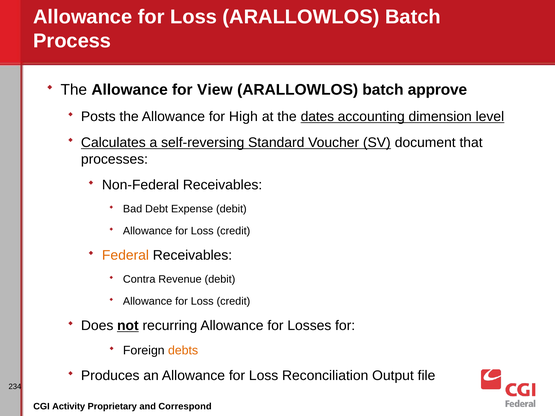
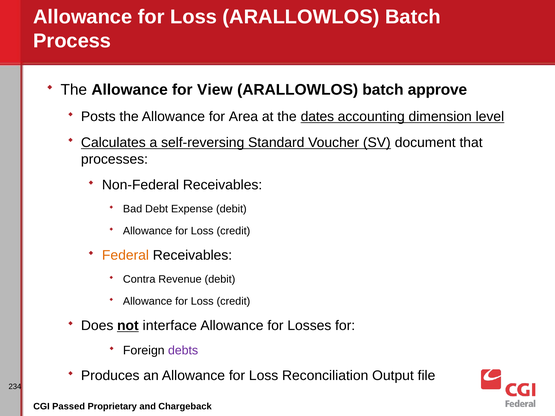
High: High -> Area (243, 117)
recurring: recurring -> interface (170, 326)
debts colour: orange -> purple (183, 351)
Activity: Activity -> Passed (69, 407)
Correspond: Correspond -> Chargeback (185, 407)
